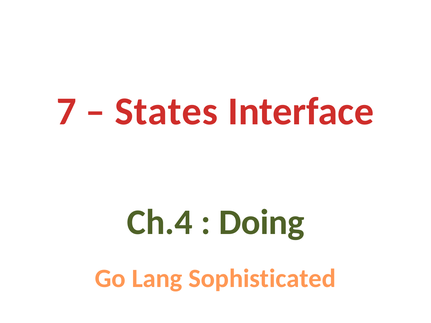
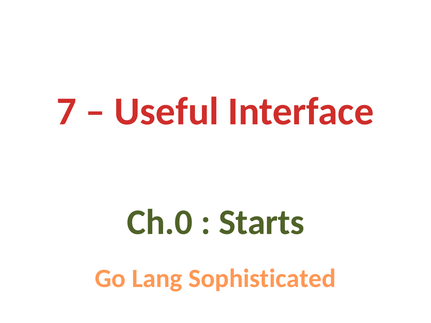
States: States -> Useful (167, 112)
Ch.4: Ch.4 -> Ch.0 (160, 223)
Doing: Doing -> Starts (262, 223)
